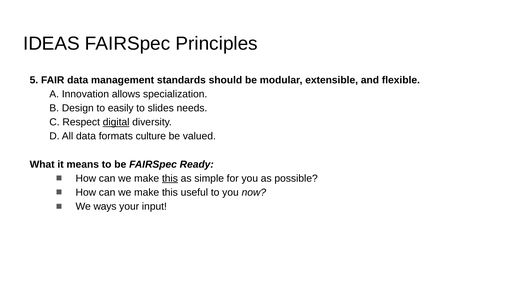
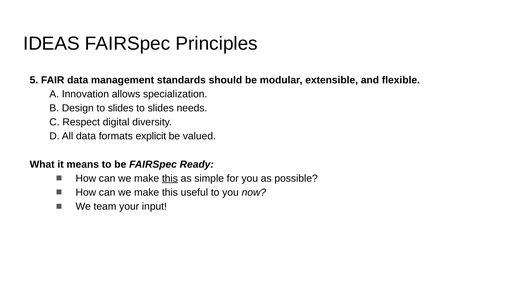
Design to easily: easily -> slides (121, 108)
digital underline: present -> none (116, 122)
culture: culture -> explicit (151, 136)
ways: ways -> team (105, 207)
